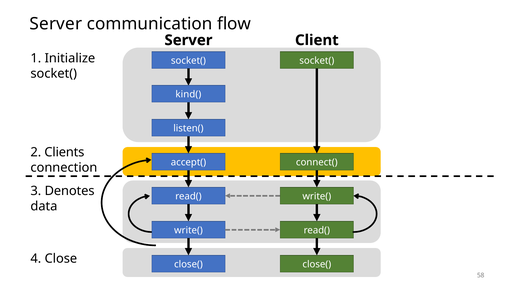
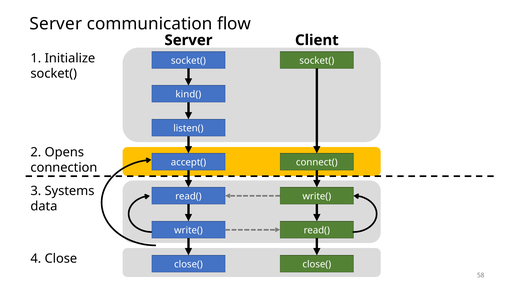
Clients: Clients -> Opens (64, 152)
Denotes: Denotes -> Systems (70, 191)
